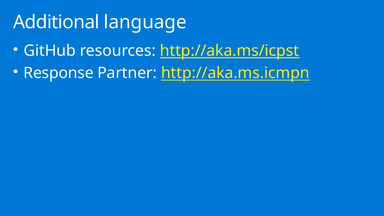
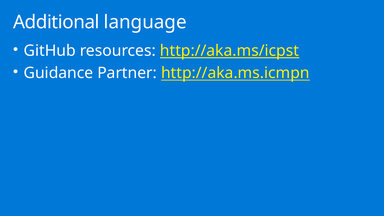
Response: Response -> Guidance (58, 73)
